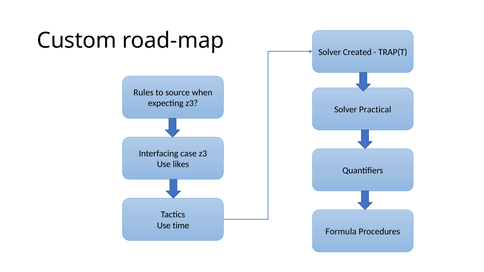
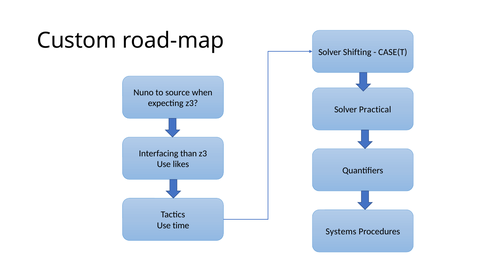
Created: Created -> Shifting (357, 52)
TRAP(T: TRAP(T -> CASE(T (393, 52)
Rules: Rules -> Nuno (144, 92)
case: case -> than (189, 154)
Formula: Formula -> Systems (341, 232)
